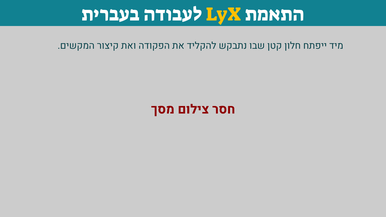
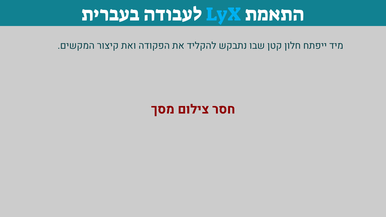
LyX colour: yellow -> light blue (224, 14)
